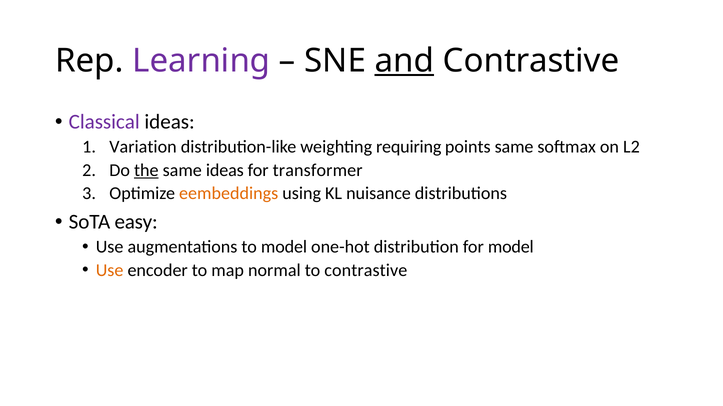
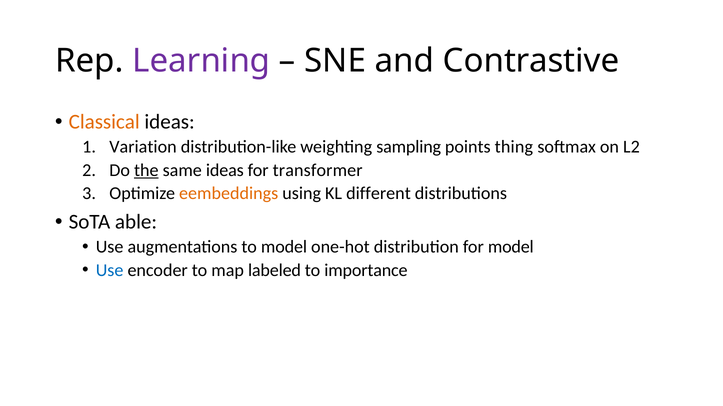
and underline: present -> none (404, 61)
Classical colour: purple -> orange (104, 122)
requiring: requiring -> sampling (409, 147)
points same: same -> thing (514, 147)
nuisance: nuisance -> different (378, 194)
easy: easy -> able (136, 222)
Use colour: orange -> blue (110, 271)
normal: normal -> labeled (274, 271)
to contrastive: contrastive -> importance (366, 271)
